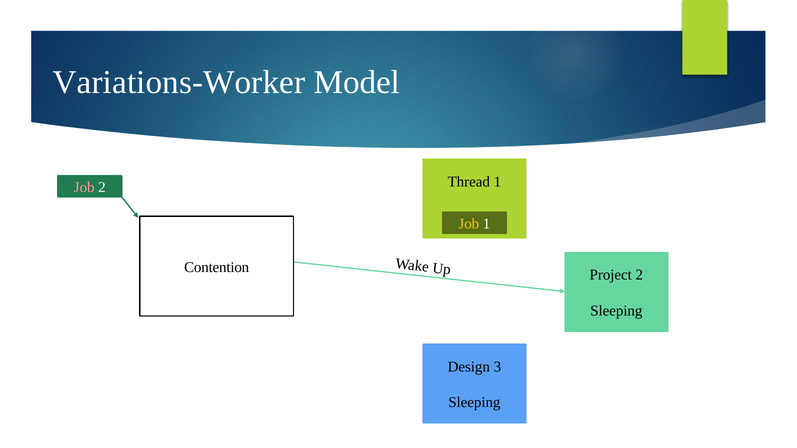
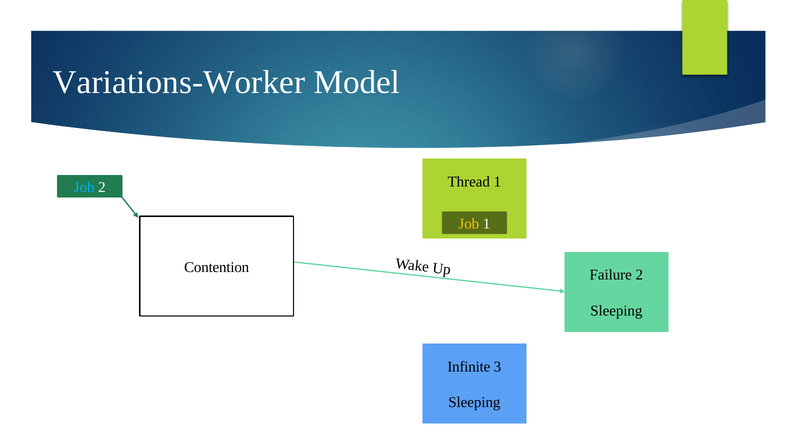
Job colour: pink -> light blue (84, 187)
Project: Project -> Failure (611, 275)
Design: Design -> Infinite (469, 367)
